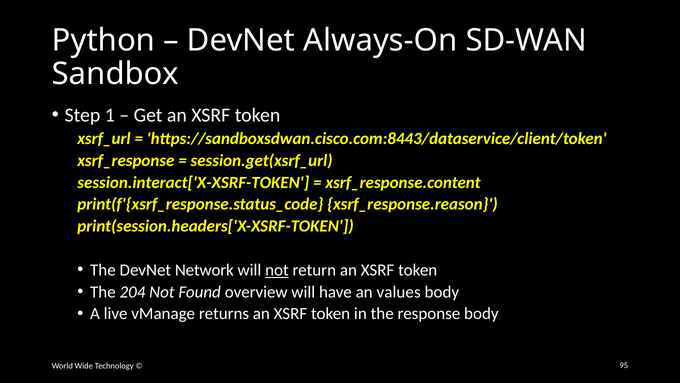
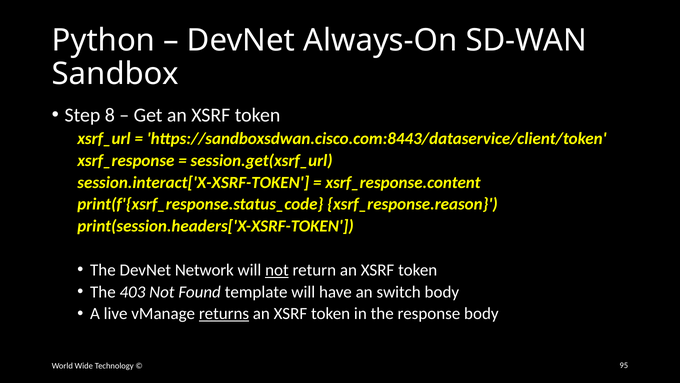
1: 1 -> 8 (110, 115)
204: 204 -> 403 (132, 292)
overview: overview -> template (256, 292)
values: values -> switch (399, 292)
returns underline: none -> present (224, 313)
